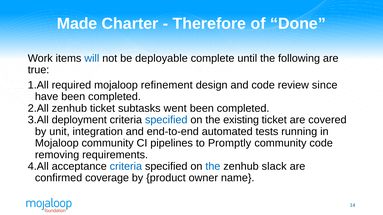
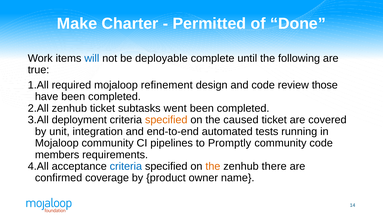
Made: Made -> Make (77, 24)
Therefore: Therefore -> Permitted (209, 24)
since: since -> those (325, 85)
specified colour: blue -> orange (166, 120)
existing: existing -> caused (241, 120)
removing: removing -> members (57, 155)
the colour: blue -> orange (213, 167)
slack: slack -> there (274, 167)
